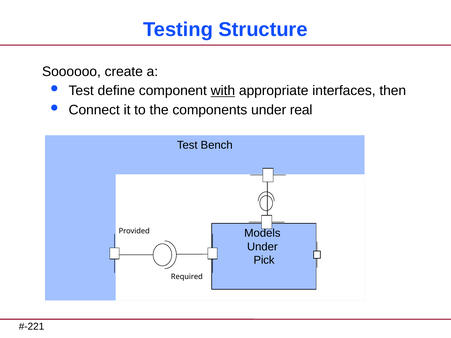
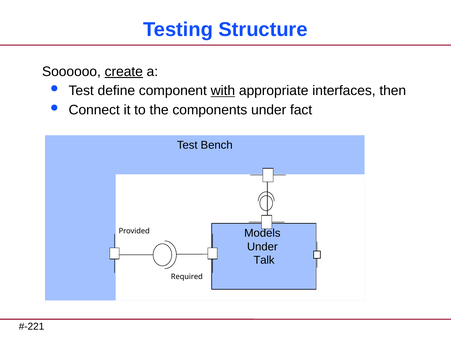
create underline: none -> present (124, 72)
real: real -> fact (301, 110)
Pick: Pick -> Talk (264, 260)
